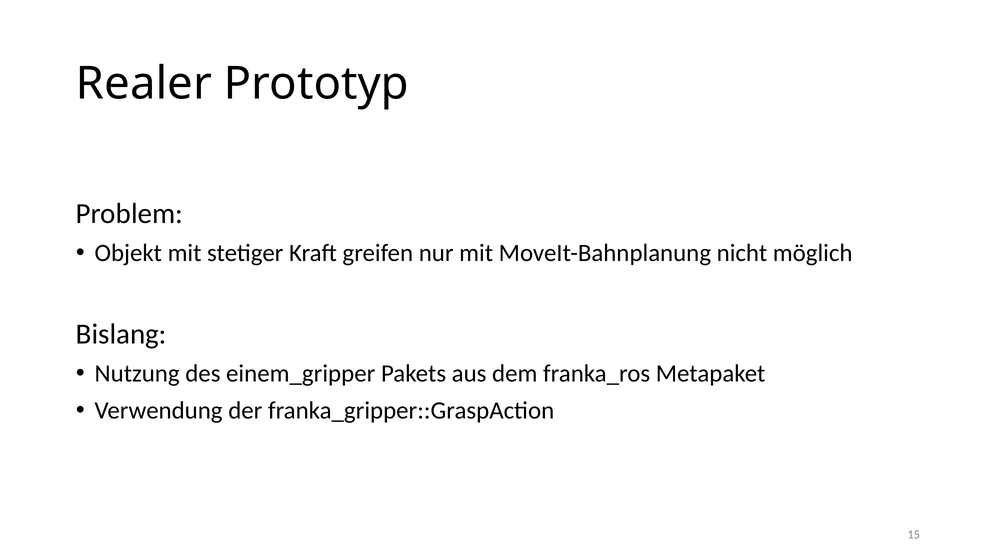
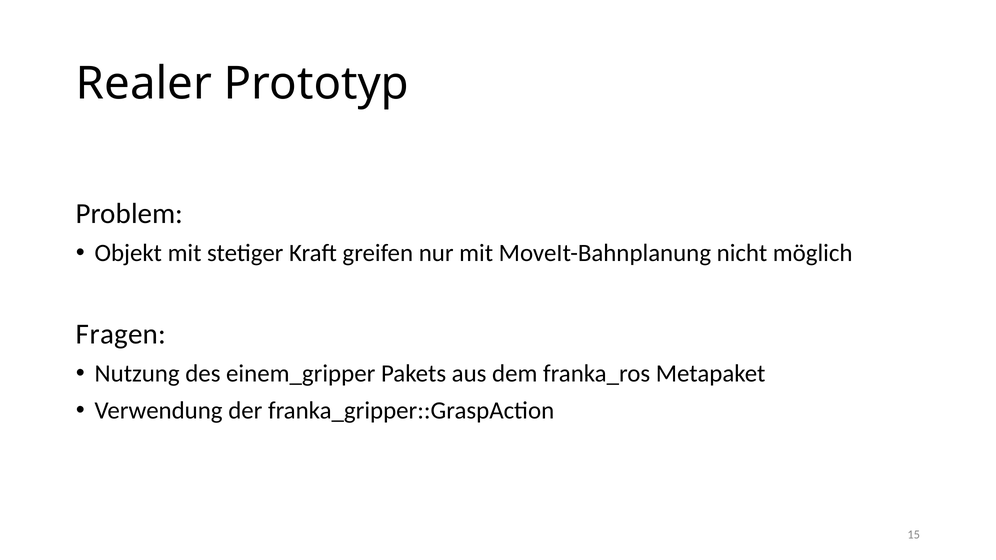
Bislang: Bislang -> Fragen (121, 334)
